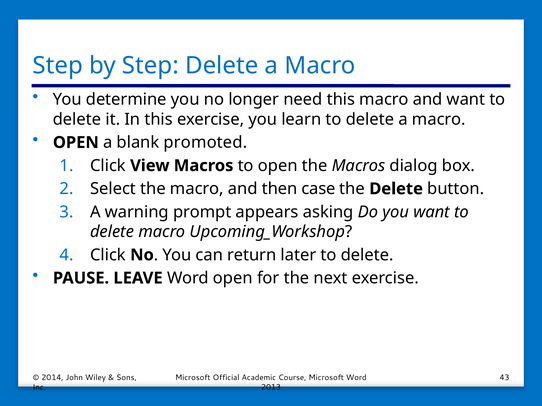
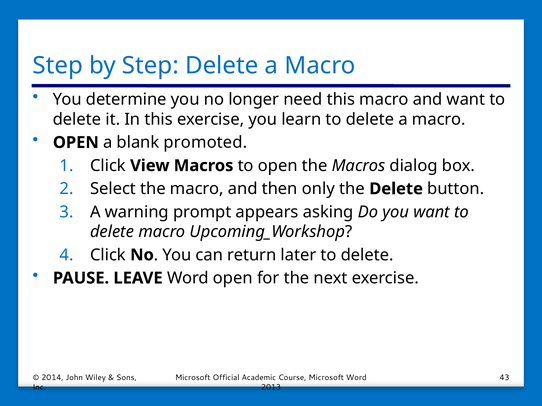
case: case -> only (318, 189)
